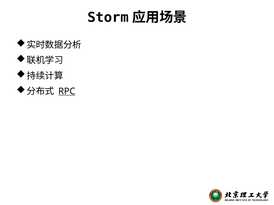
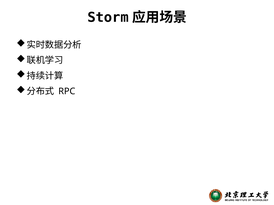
RPC underline: present -> none (67, 92)
